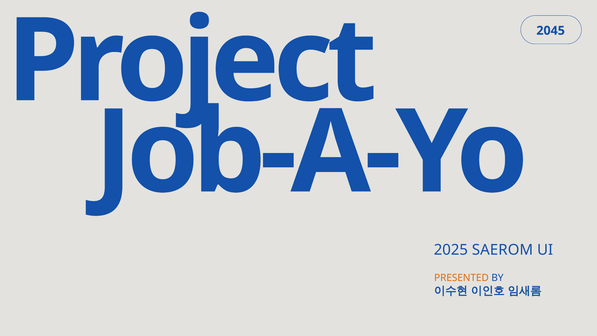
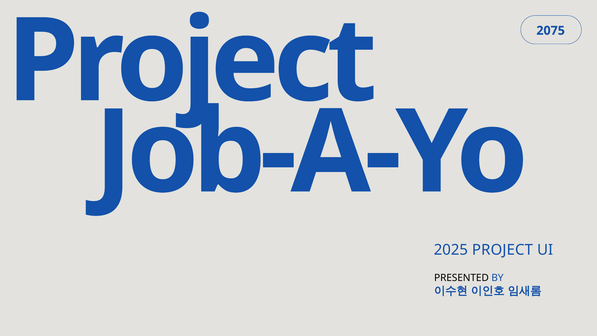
2045: 2045 -> 2075 (551, 31)
2025 SAEROM: SAEROM -> PROJECT (502, 250)
PRESENTED colour: orange -> black (461, 278)
